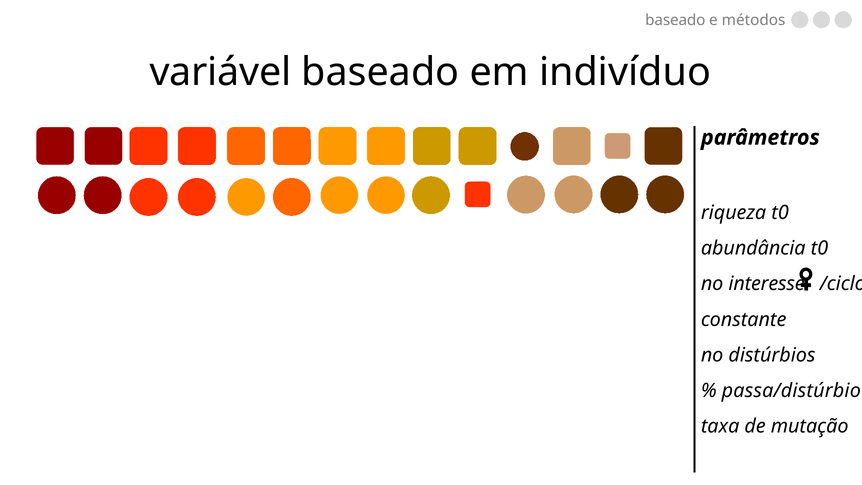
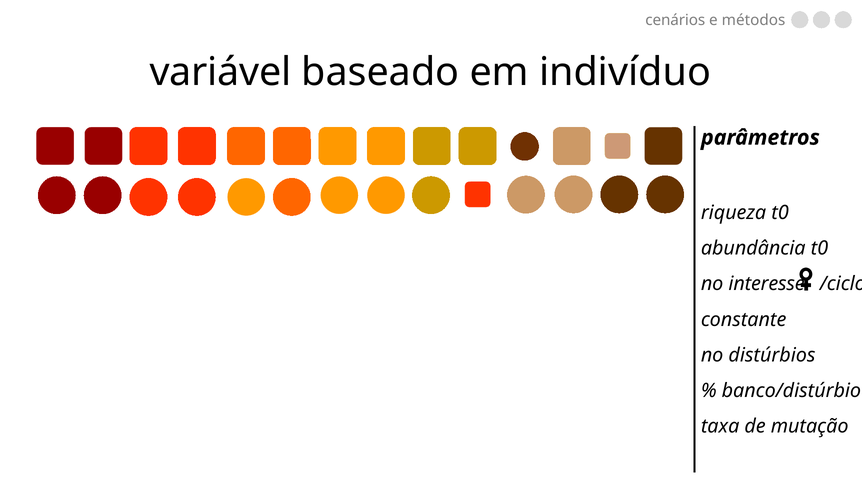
baseado: baseado -> cenários (675, 20)
passa/distúrbio: passa/distúrbio -> banco/distúrbio (791, 390)
